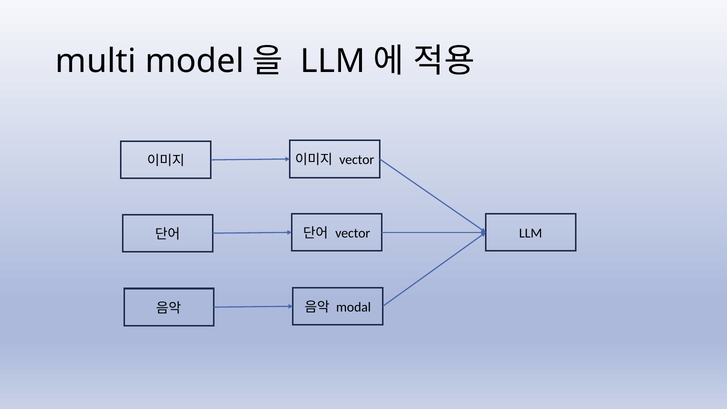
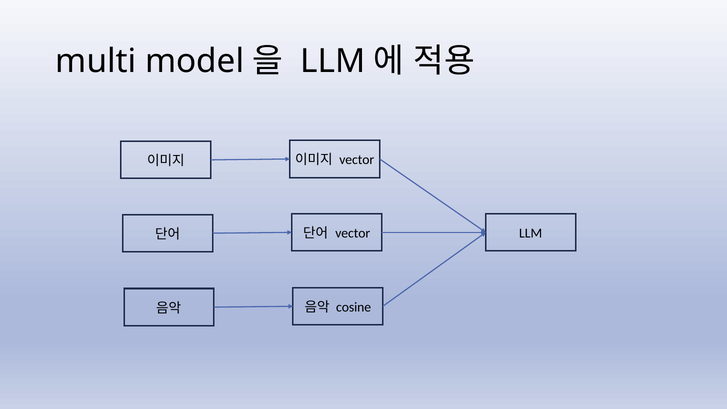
modal: modal -> cosine (354, 307)
